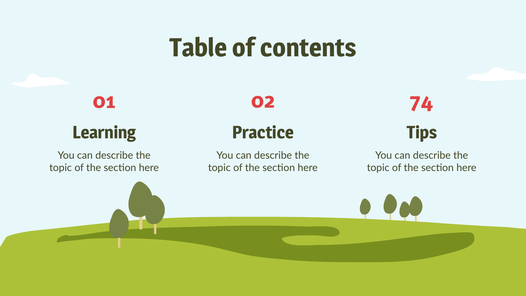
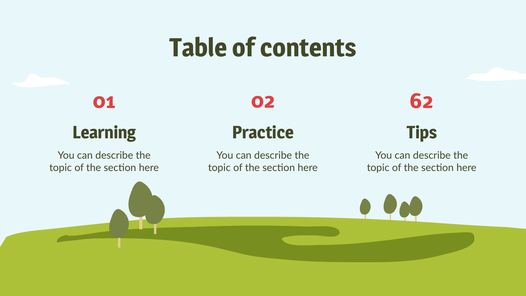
74: 74 -> 62 (422, 101)
